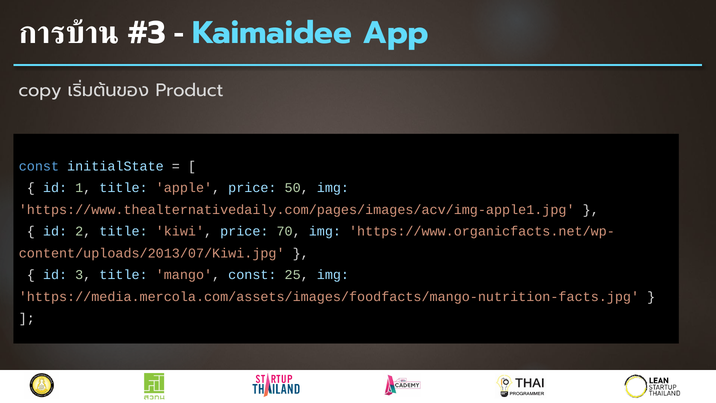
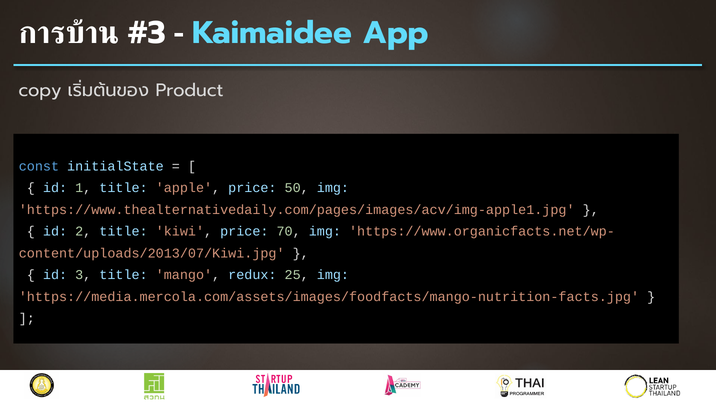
mango const: const -> redux (252, 275)
